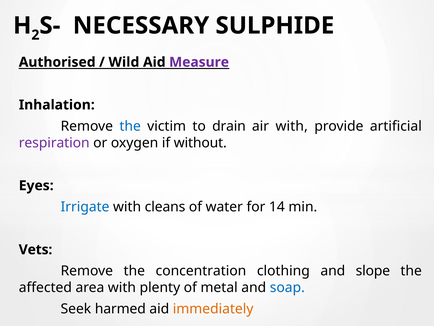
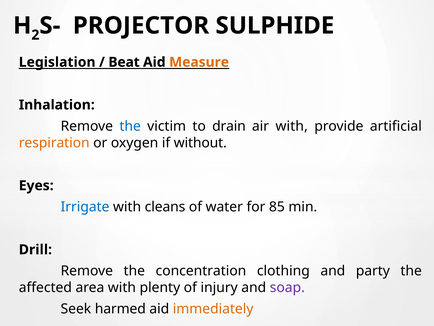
NECESSARY: NECESSARY -> PROJECTOR (141, 26)
Authorised: Authorised -> Legislation (57, 62)
Wild: Wild -> Beat (124, 62)
Measure colour: purple -> orange (199, 62)
respiration colour: purple -> orange (54, 143)
14: 14 -> 85 (277, 207)
Vets: Vets -> Drill (35, 249)
slope: slope -> party (373, 271)
metal: metal -> injury (219, 287)
soap colour: blue -> purple (287, 287)
